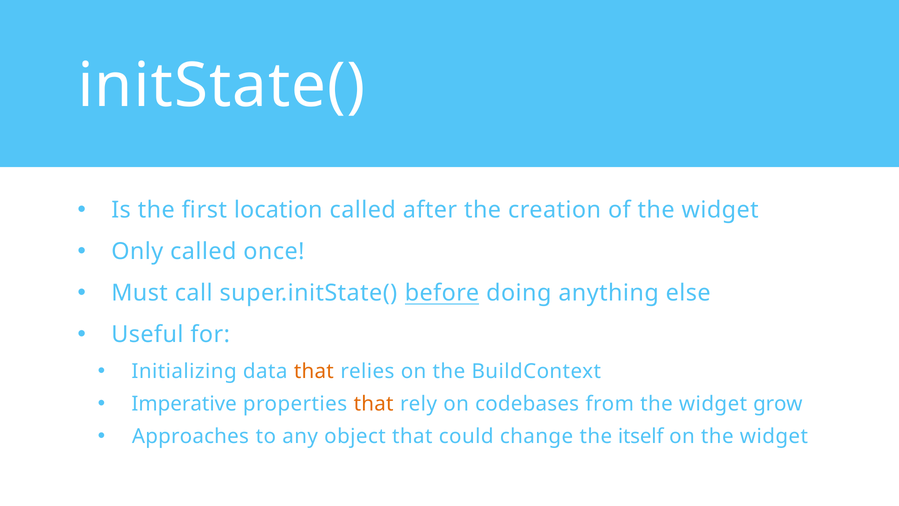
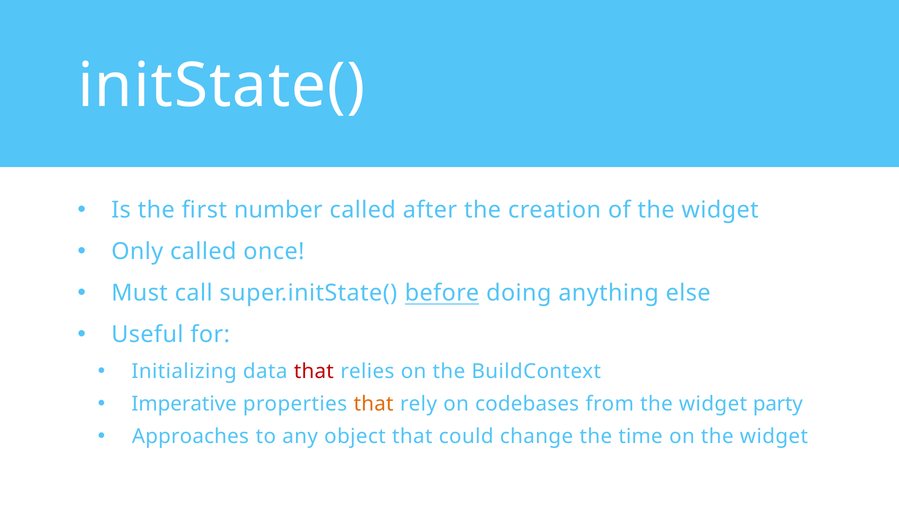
location: location -> number (278, 210)
that colour: orange -> red (314, 371)
grow: grow -> party (778, 404)
itself: itself -> time (641, 436)
